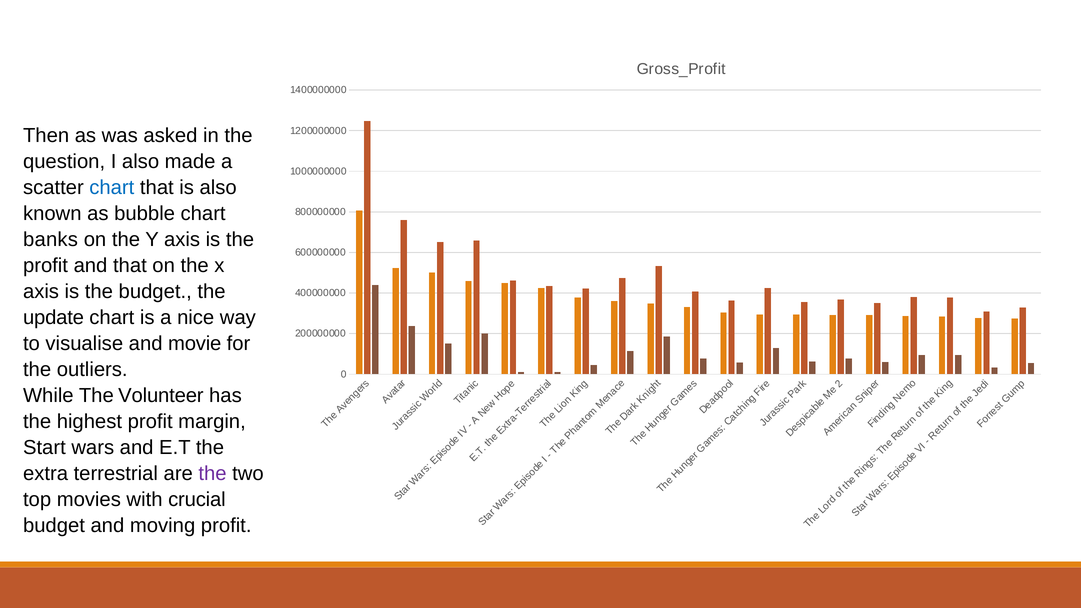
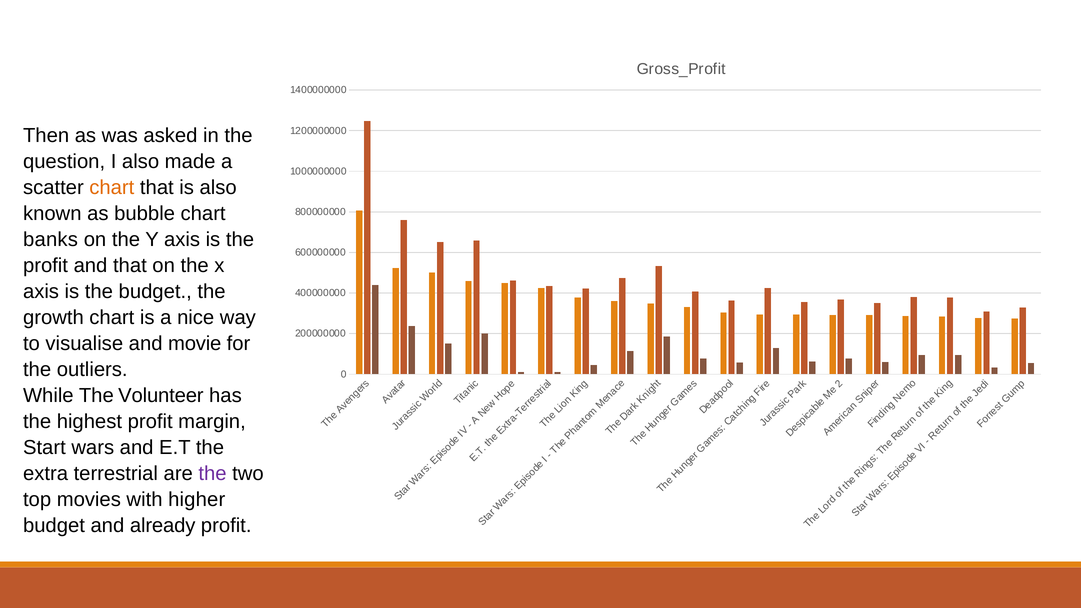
chart colour: blue -> orange (112, 188)
update: update -> growth (53, 318)
crucial: crucial -> higher (197, 500)
moving: moving -> already (163, 526)
